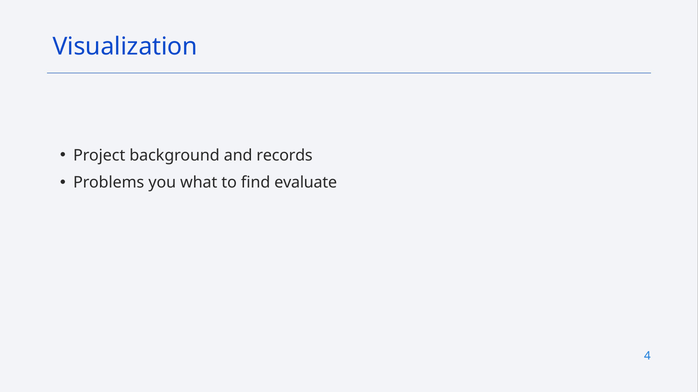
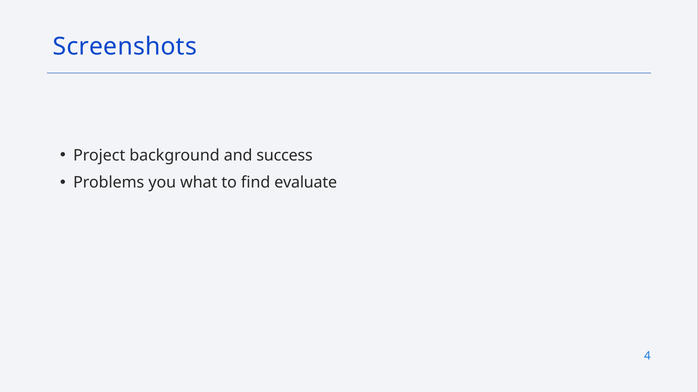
Visualization: Visualization -> Screenshots (125, 47)
records: records -> success (285, 156)
